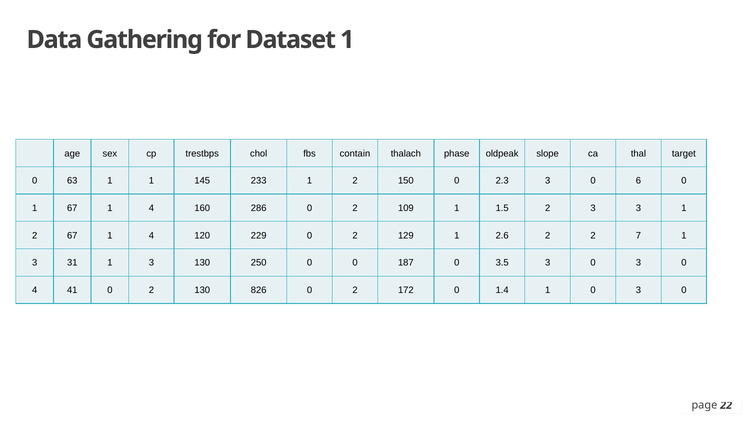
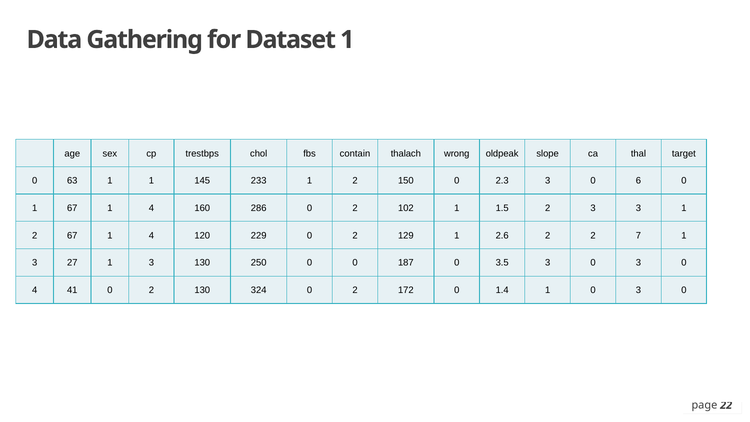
phase: phase -> wrong (457, 153)
109: 109 -> 102 (406, 208)
31: 31 -> 27 (72, 263)
826: 826 -> 324 (259, 290)
